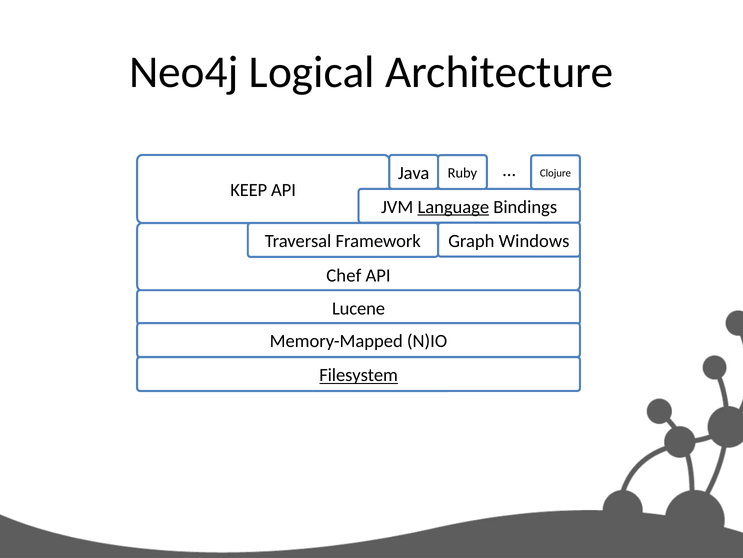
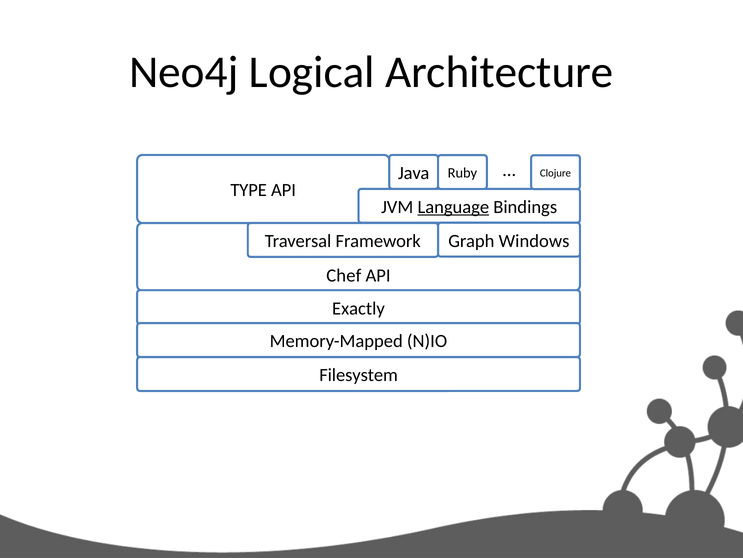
KEEP: KEEP -> TYPE (249, 190)
Lucene: Lucene -> Exactly (358, 308)
Filesystem underline: present -> none (359, 375)
